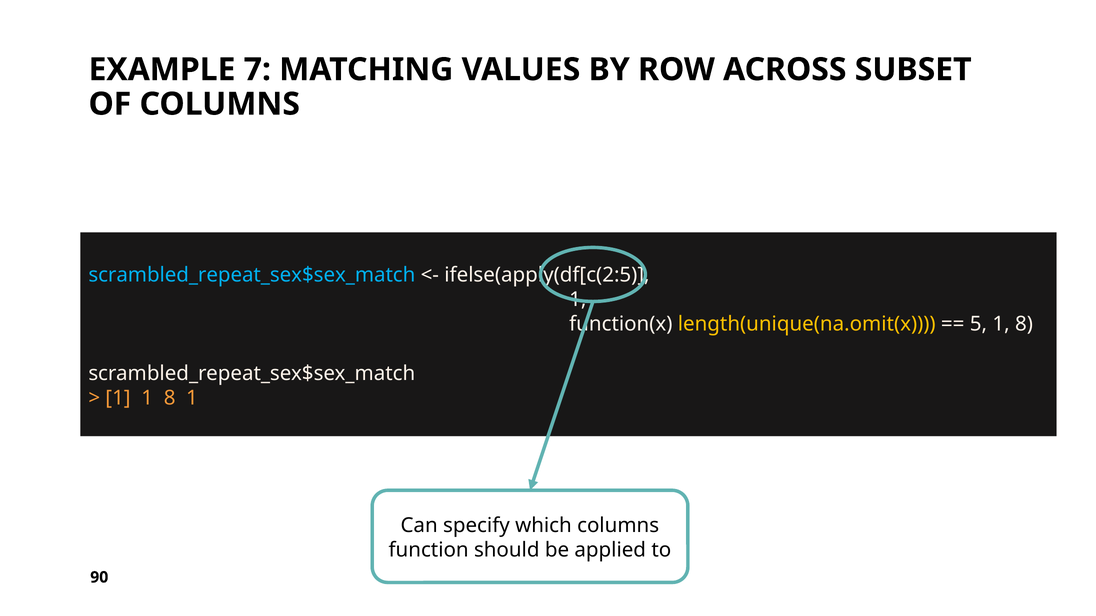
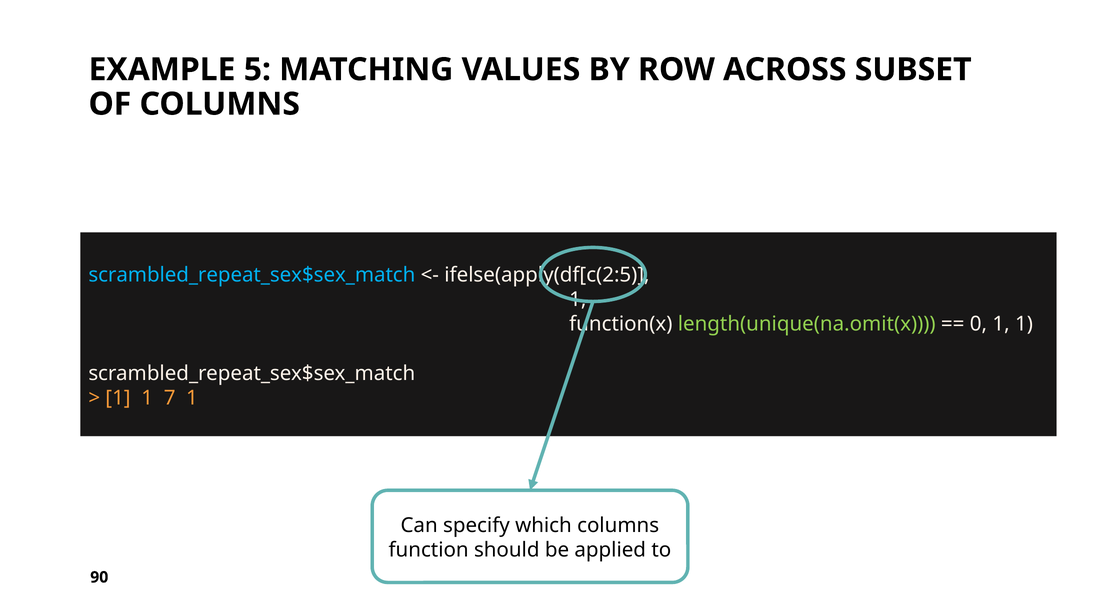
7: 7 -> 5 (257, 70)
length(unique(na.omit(x colour: yellow -> light green (807, 324)
5: 5 -> 0 (978, 324)
8: 8 -> 1 (1024, 324)
1 1 8: 8 -> 7 (170, 398)
